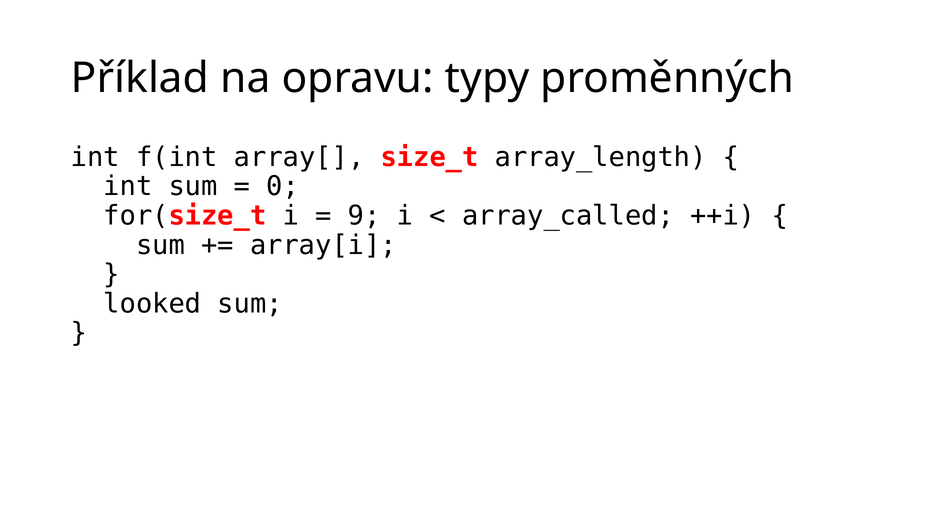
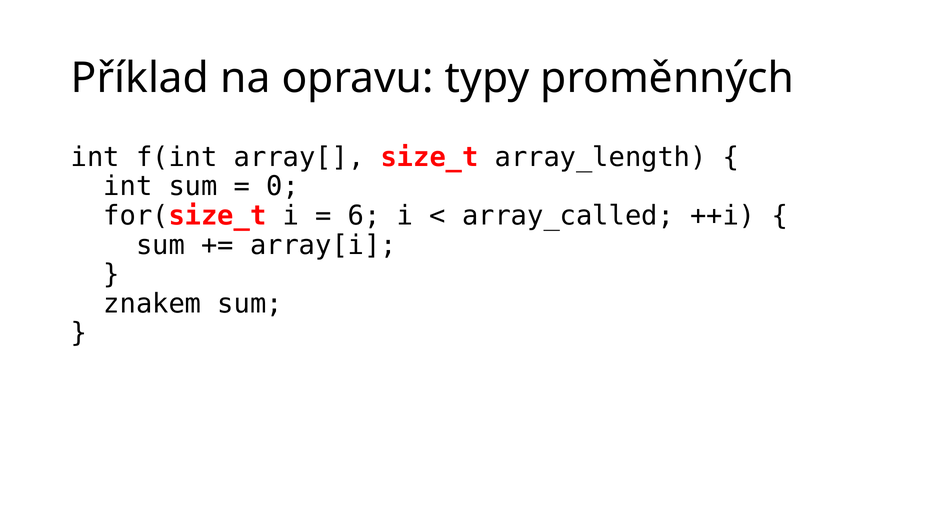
9: 9 -> 6 (364, 216)
looked: looked -> znakem (152, 304)
